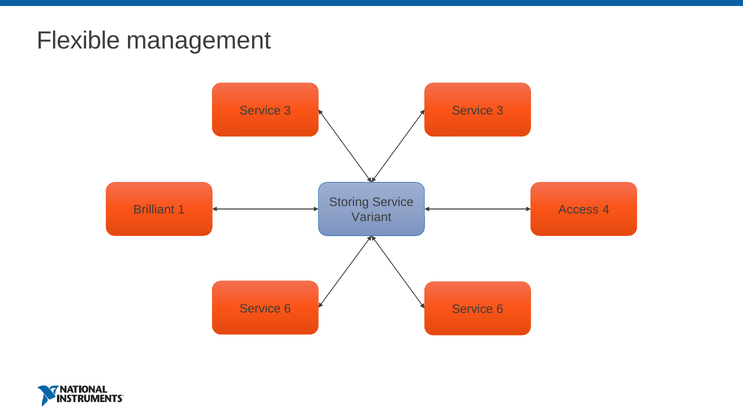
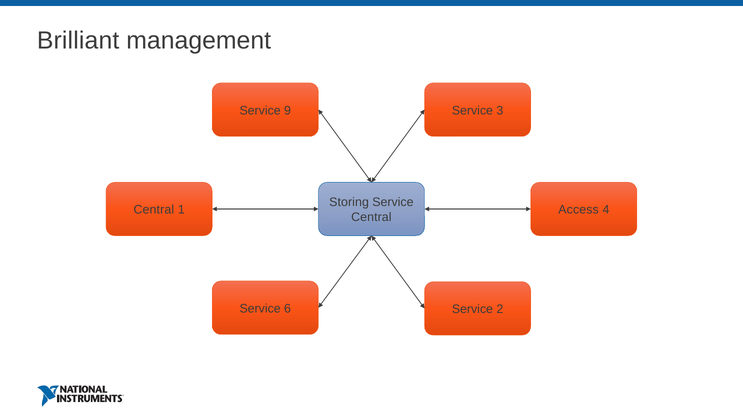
Flexible: Flexible -> Brilliant (78, 41)
3: 3 -> 9 (288, 110)
Brilliant: Brilliant -> Central (154, 210)
Variant: Variant -> Central (371, 217)
6: 6 -> 2 (500, 309)
